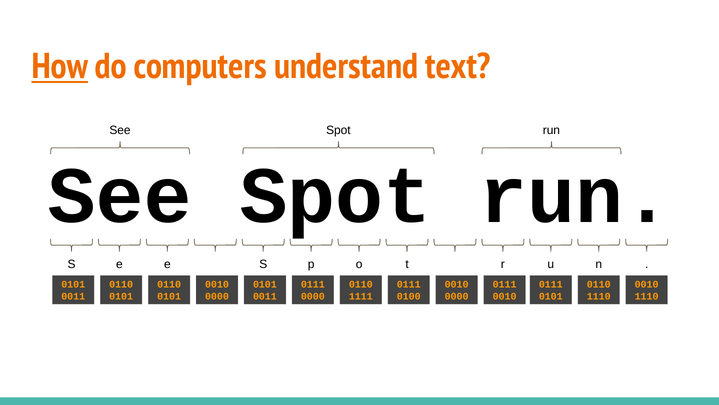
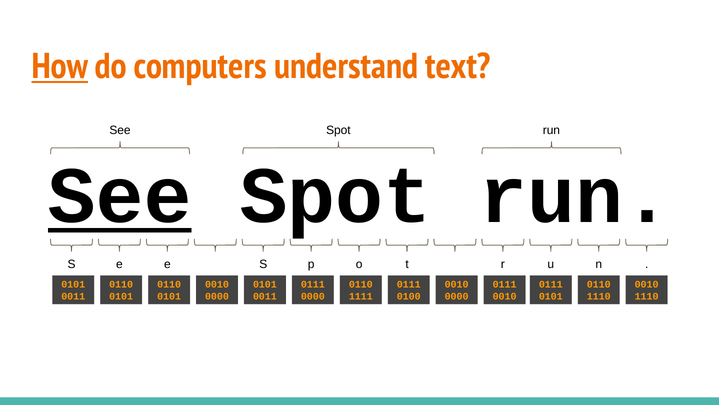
See underline: none -> present (120, 196)
